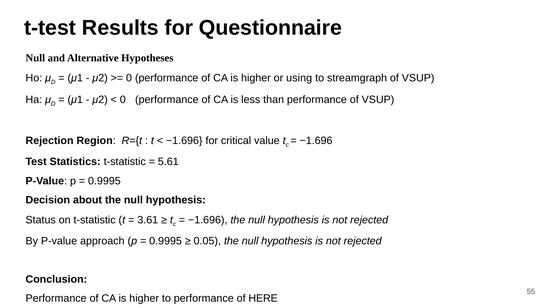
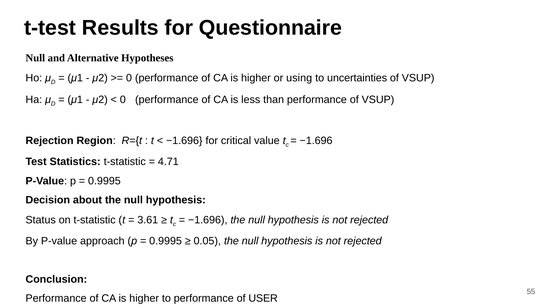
streamgraph: streamgraph -> uncertainties (357, 78)
5.61: 5.61 -> 4.71 (168, 162)
HERE: HERE -> USER (263, 299)
